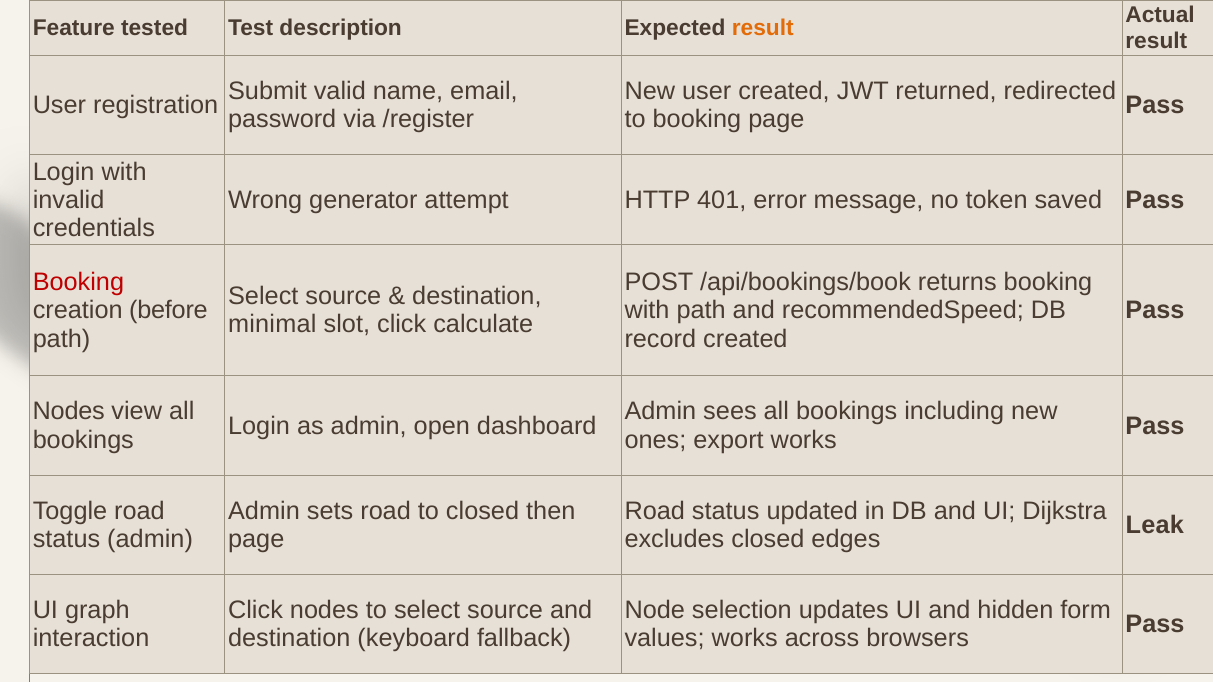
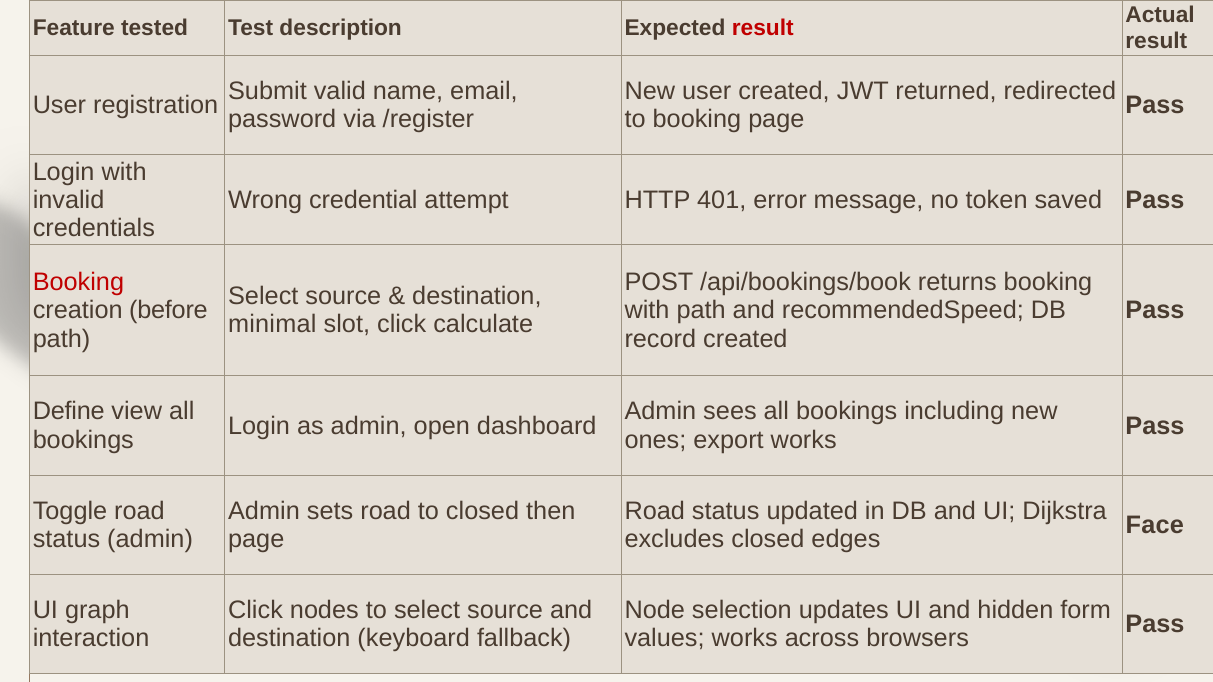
result colour: orange -> red (763, 28)
generator: generator -> credential (363, 200)
Nodes: Nodes -> Define (69, 412)
Leak: Leak -> Face (1155, 525)
